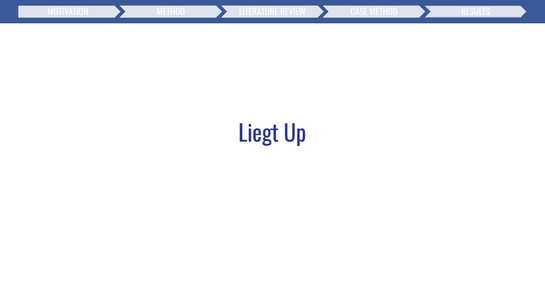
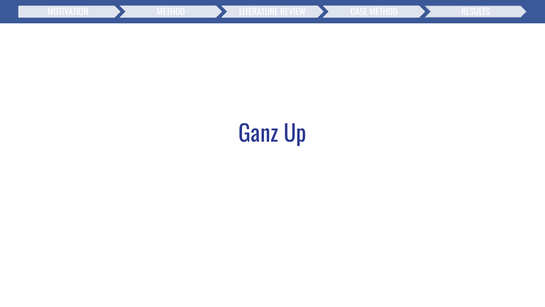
Liegt: Liegt -> Ganz (259, 134)
